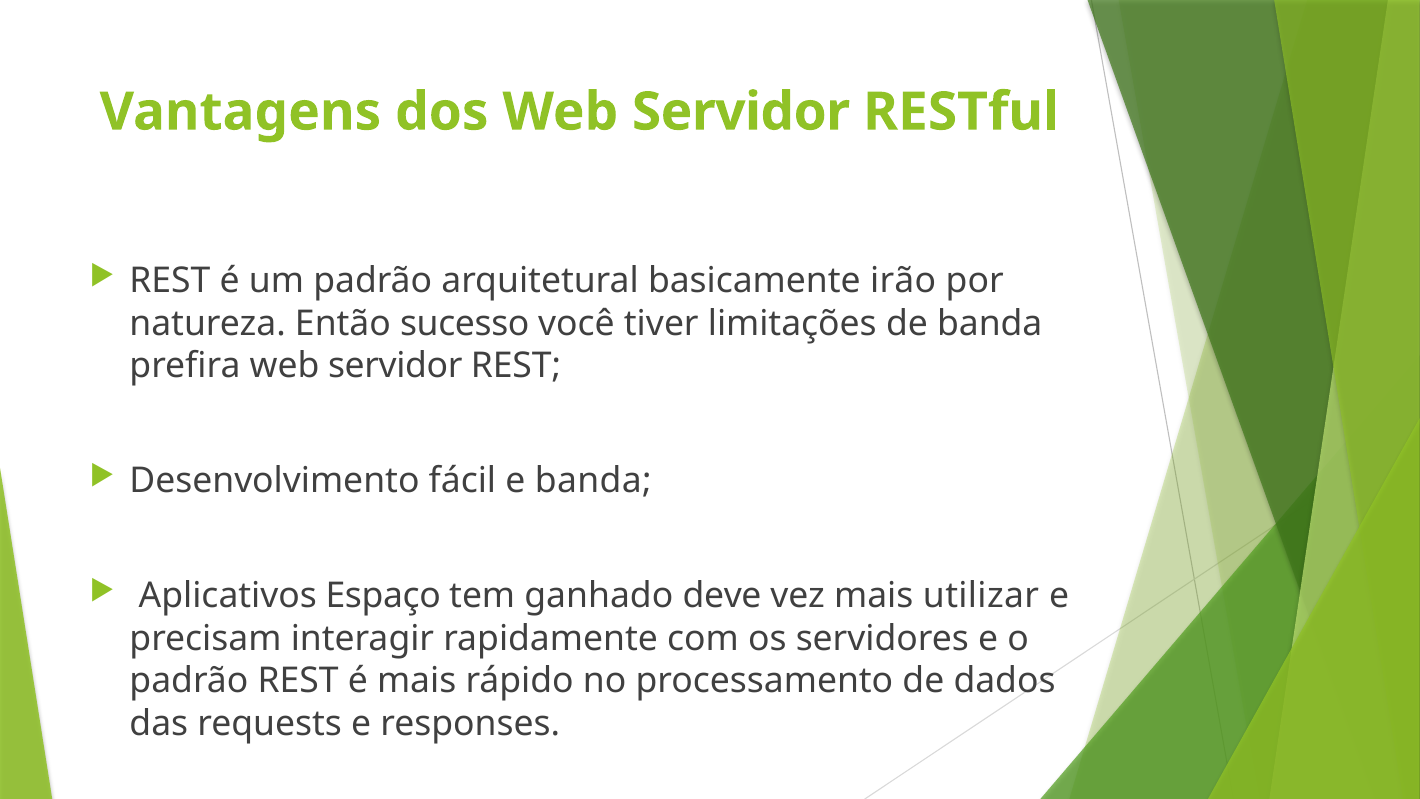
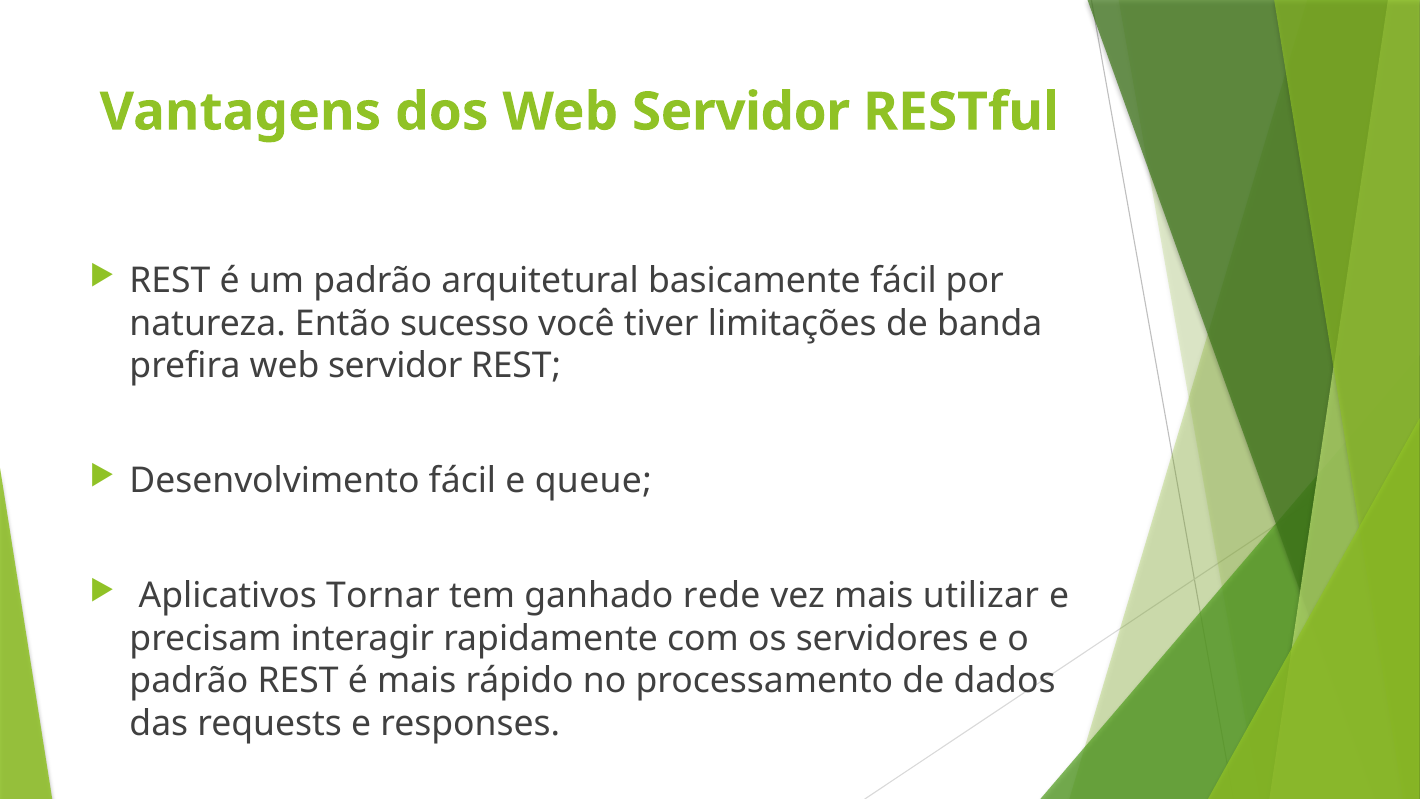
basicamente irão: irão -> fácil (903, 281)
e banda: banda -> queue (593, 481)
Espaço: Espaço -> Tornar (383, 596)
deve: deve -> rede (722, 596)
